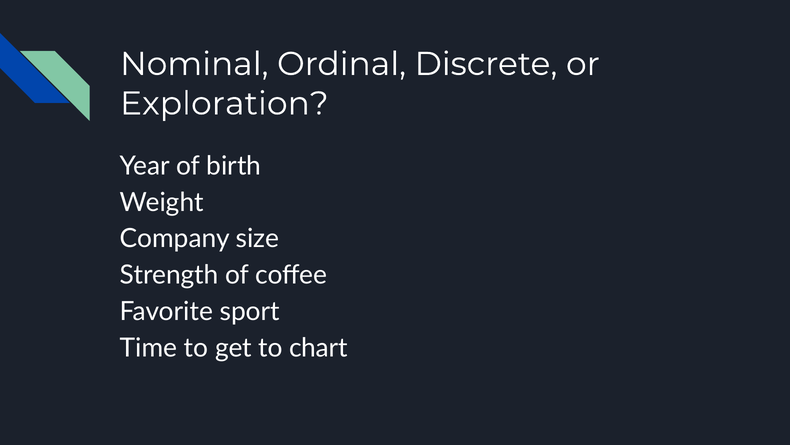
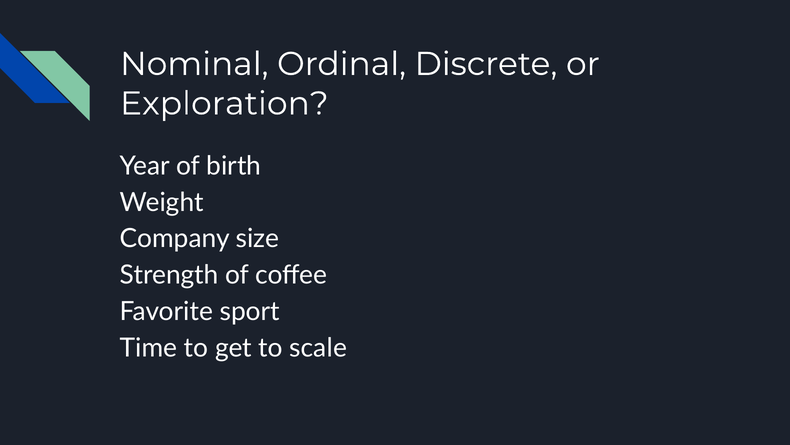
chart: chart -> scale (318, 347)
